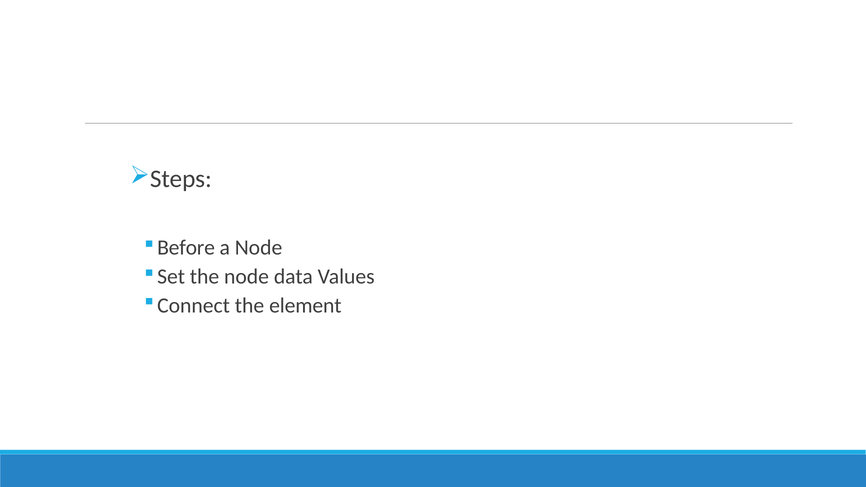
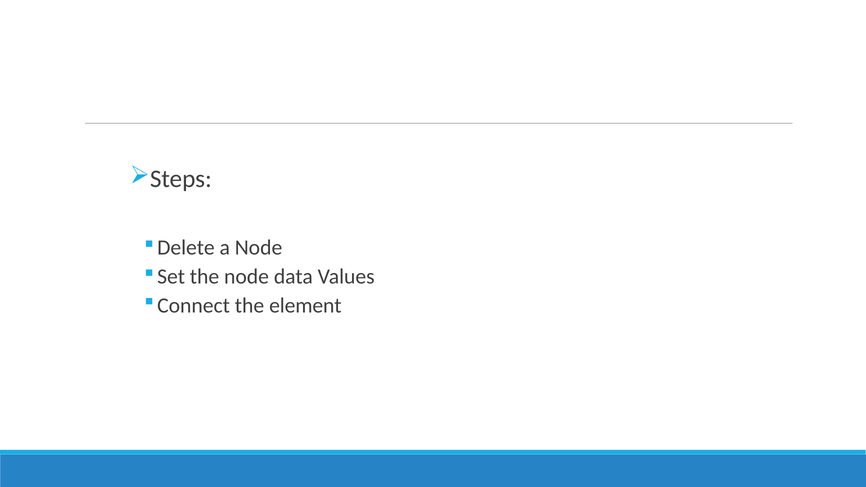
Before: Before -> Delete (186, 248)
